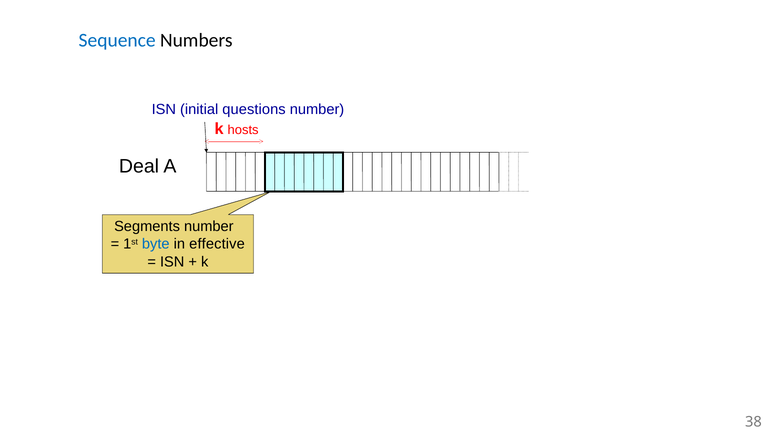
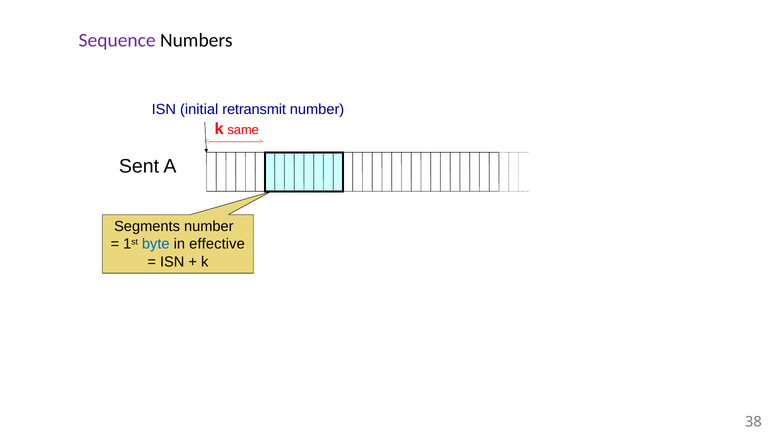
Sequence colour: blue -> purple (117, 40)
questions: questions -> retransmit (254, 109)
hosts: hosts -> same (243, 130)
Deal: Deal -> Sent (139, 166)
